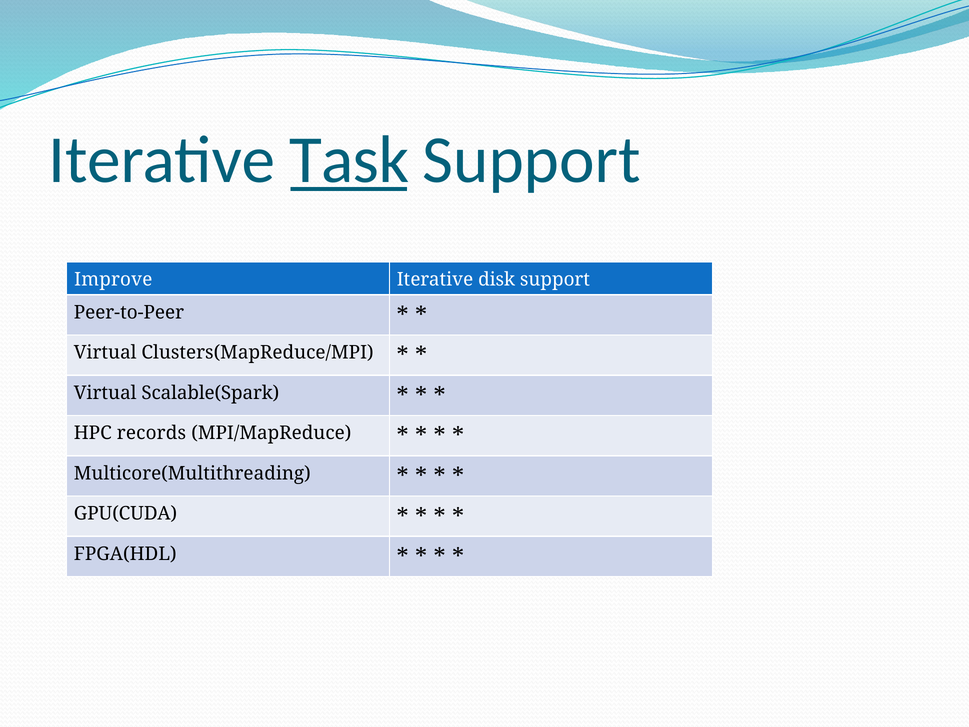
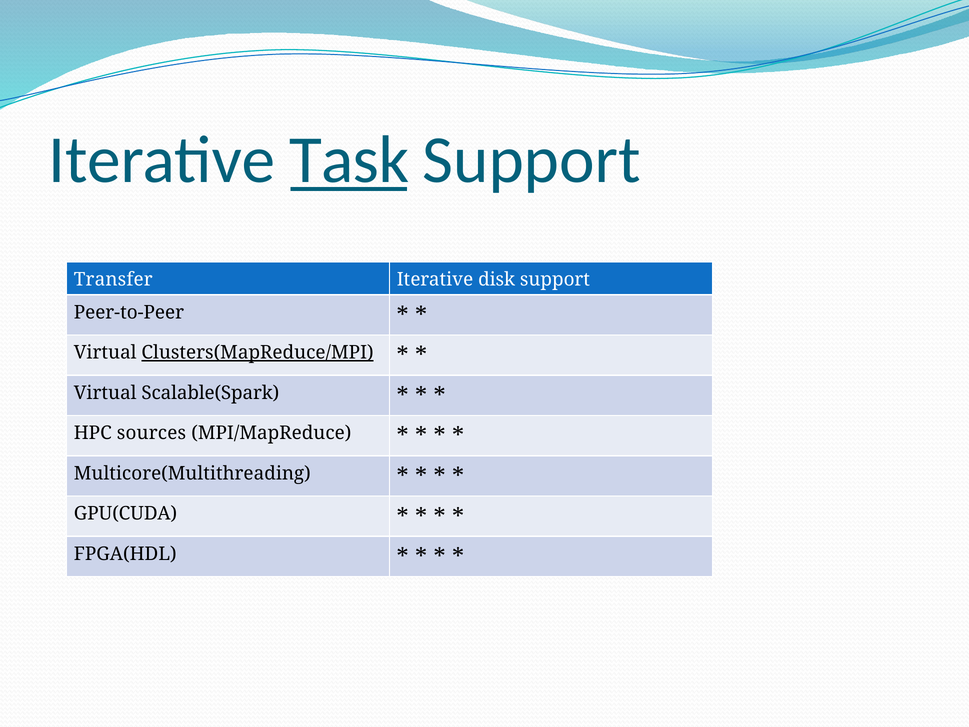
Improve: Improve -> Transfer (113, 279)
Clusters(MapReduce/MPI underline: none -> present (258, 352)
records: records -> sources (151, 433)
